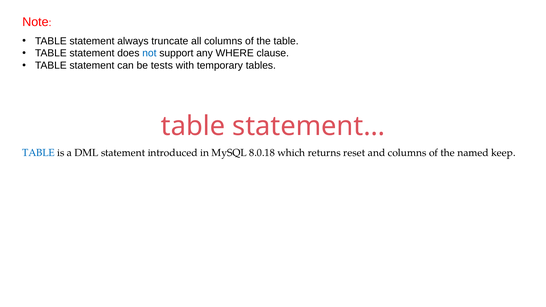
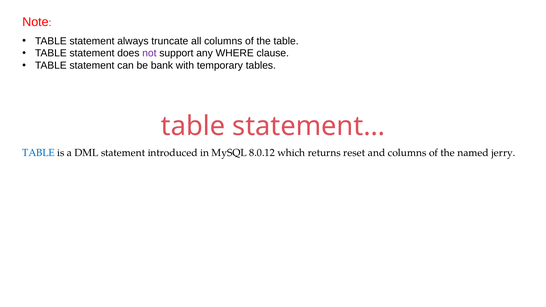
not colour: blue -> purple (149, 53)
tests: tests -> bank (162, 66)
8.0.18: 8.0.18 -> 8.0.12 (262, 153)
keep: keep -> jerry (503, 153)
